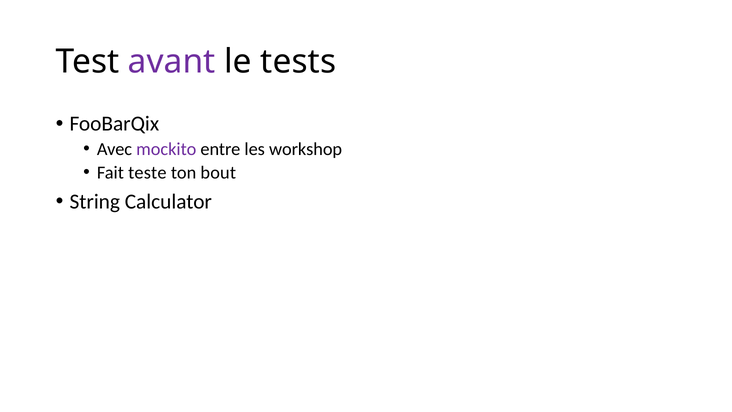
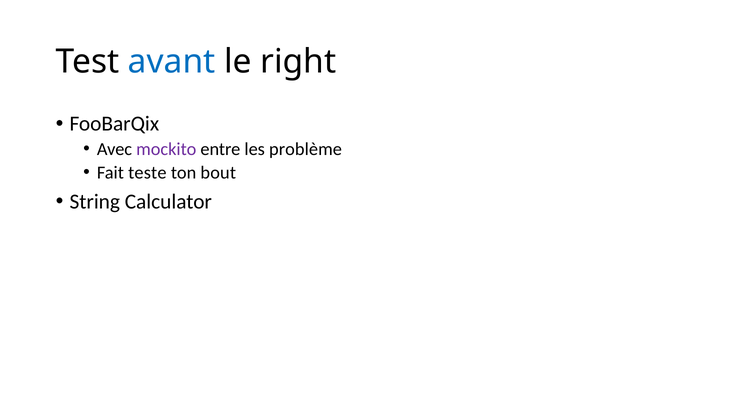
avant colour: purple -> blue (172, 61)
tests: tests -> right (298, 61)
workshop: workshop -> problème (306, 149)
